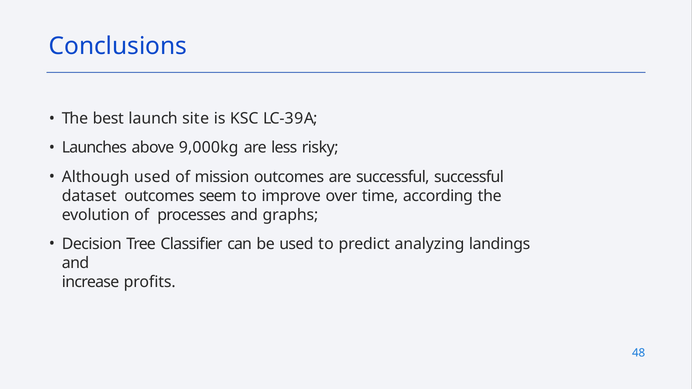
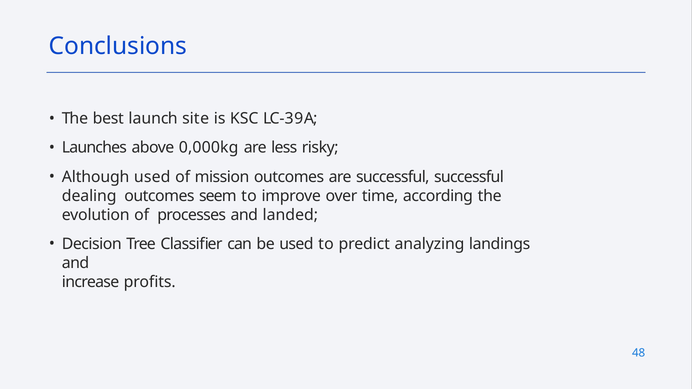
9,000kg: 9,000kg -> 0,000kg (209, 148)
dataset: dataset -> dealing (89, 196)
graphs: graphs -> landed (290, 215)
